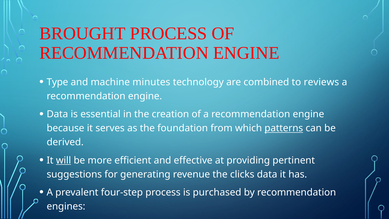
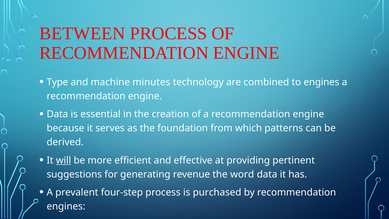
BROUGHT: BROUGHT -> BETWEEN (82, 34)
to reviews: reviews -> engines (321, 82)
patterns underline: present -> none (284, 128)
clicks: clicks -> word (242, 174)
